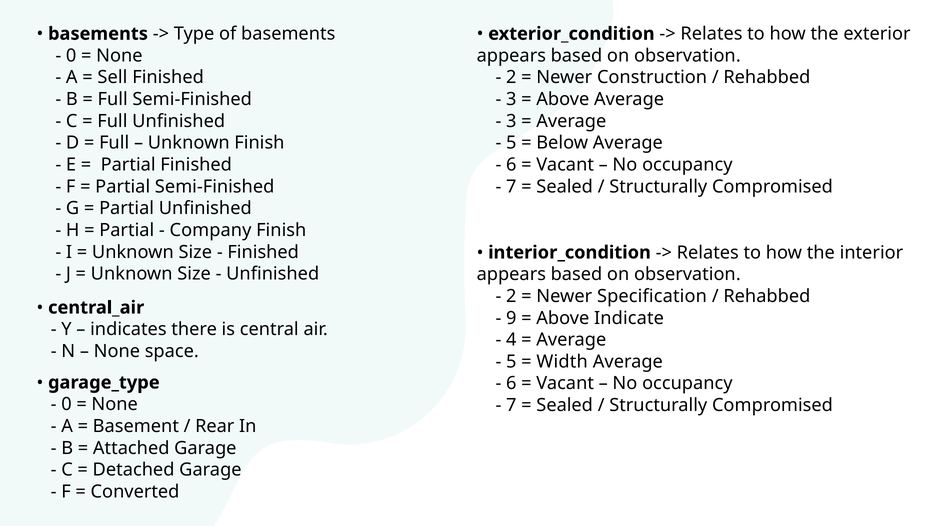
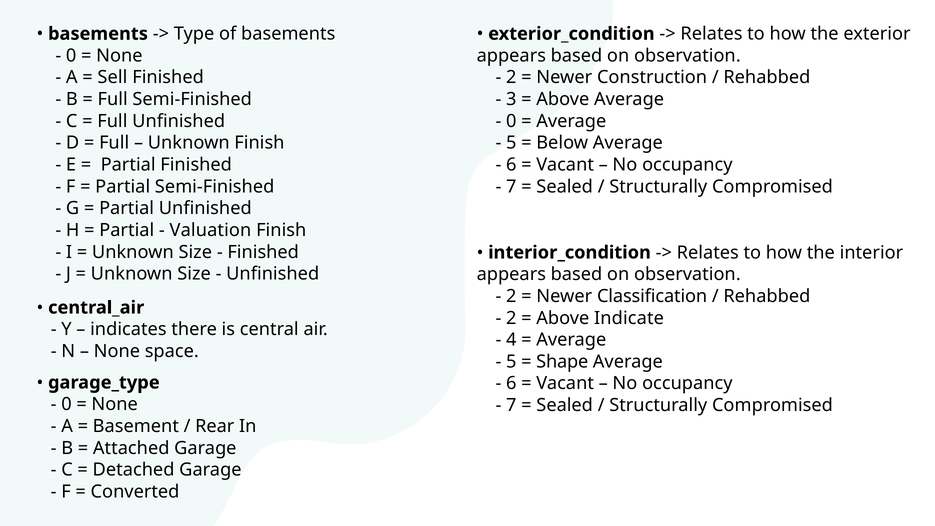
3: 3 -> 0 (511, 121)
Company: Company -> Valuation (210, 230)
Specification: Specification -> Classification (652, 296)
9: 9 -> 2 (511, 318)
Width: Width -> Shape (562, 362)
